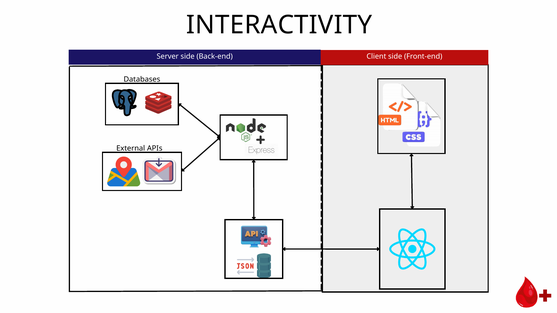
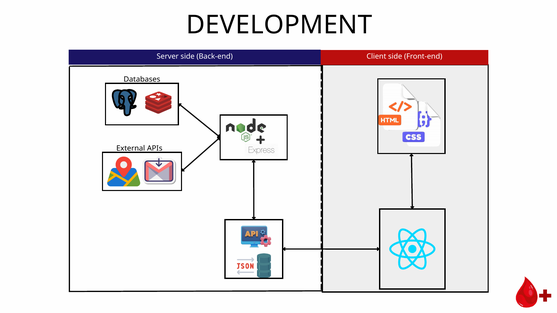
INTERACTIVITY: INTERACTIVITY -> DEVELOPMENT (279, 25)
